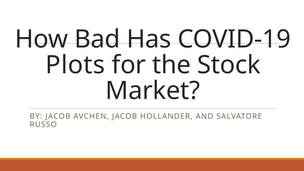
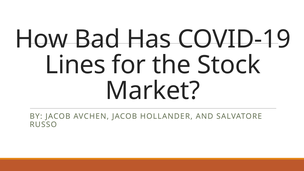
Plots: Plots -> Lines (75, 65)
